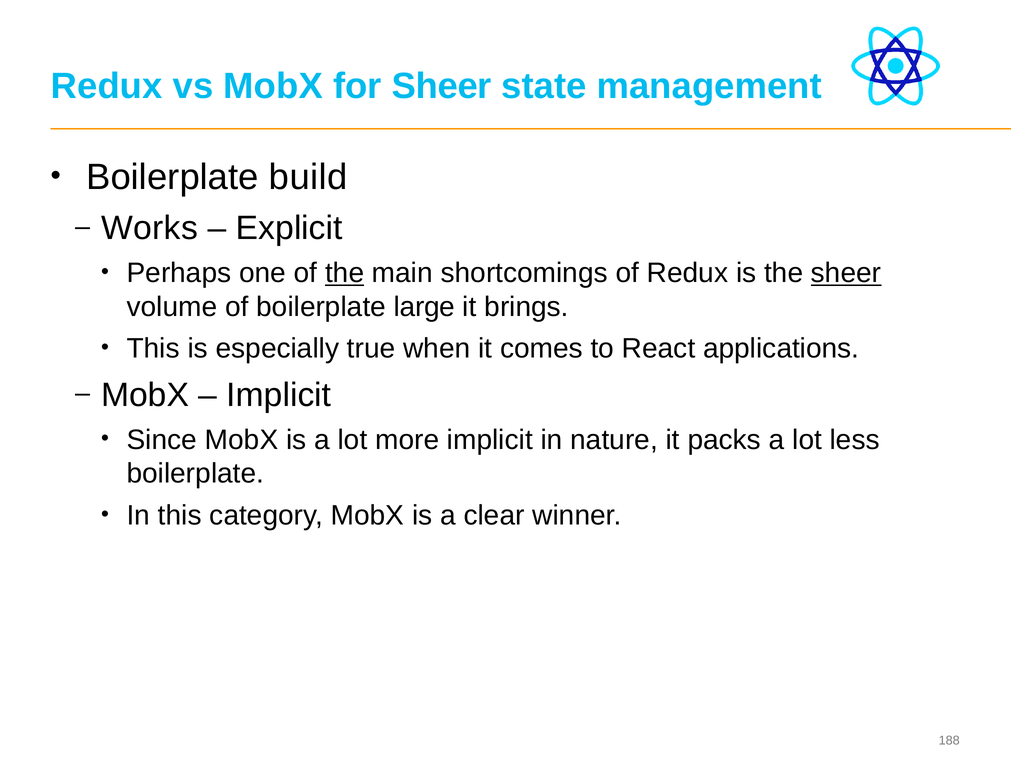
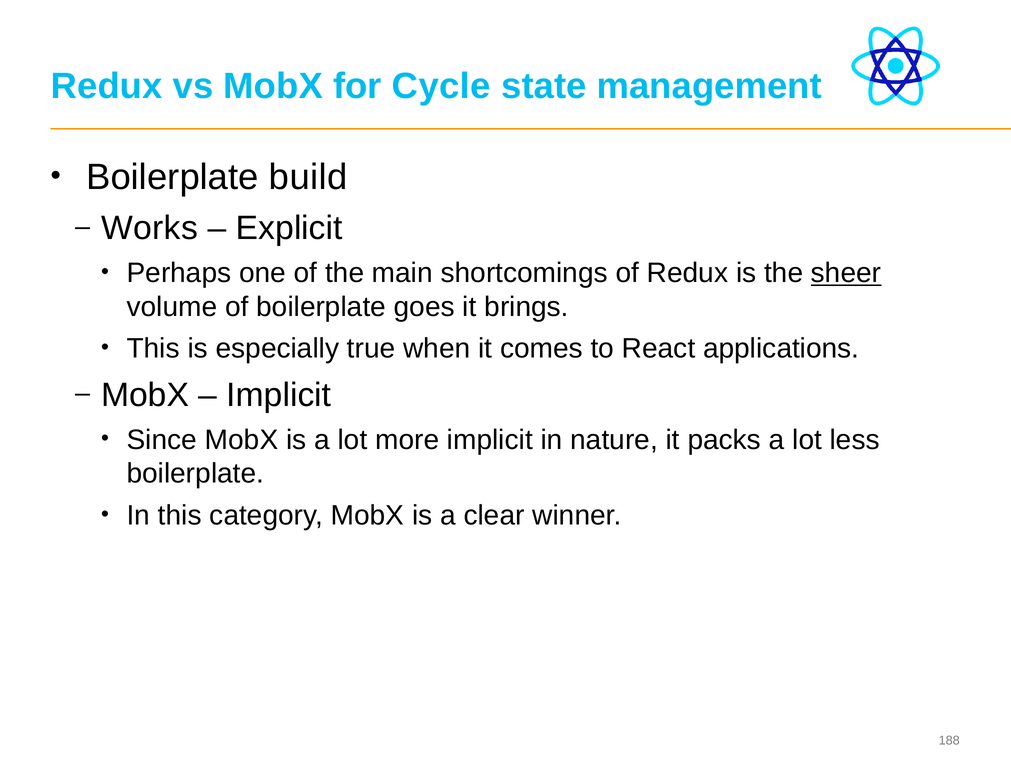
for Sheer: Sheer -> Cycle (441, 86)
the underline: present -> none (345, 273)
large: large -> goes (424, 306)
